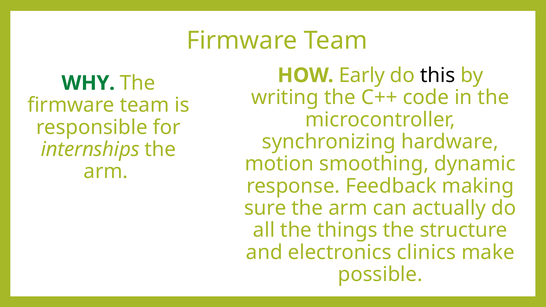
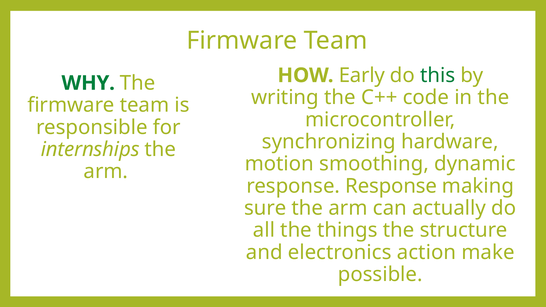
this colour: black -> green (438, 75)
response Feedback: Feedback -> Response (391, 186)
clinics: clinics -> action (426, 252)
